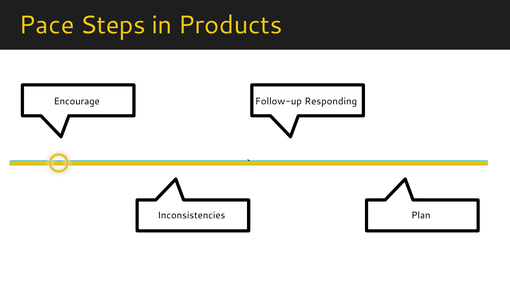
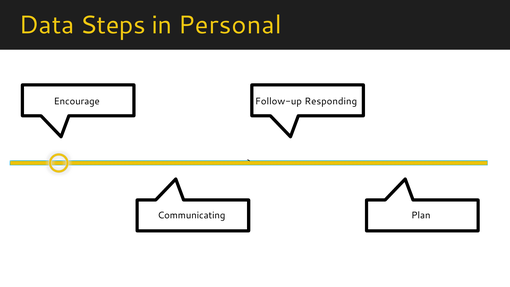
Pace: Pace -> Data (47, 25)
Products: Products -> Personal (230, 25)
Inconsistencies: Inconsistencies -> Communicating (191, 215)
